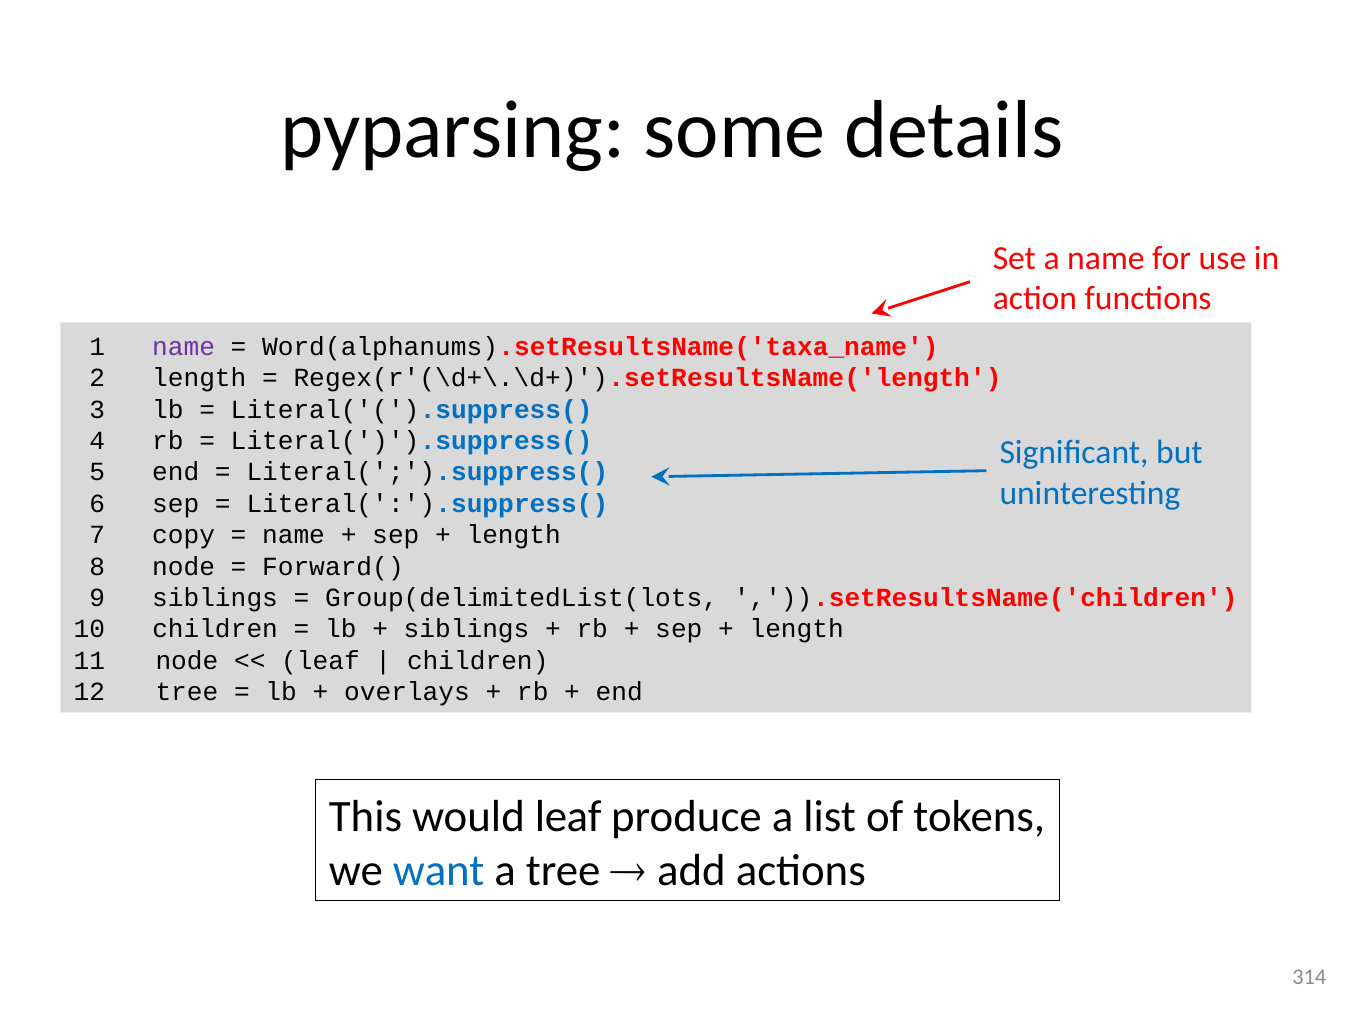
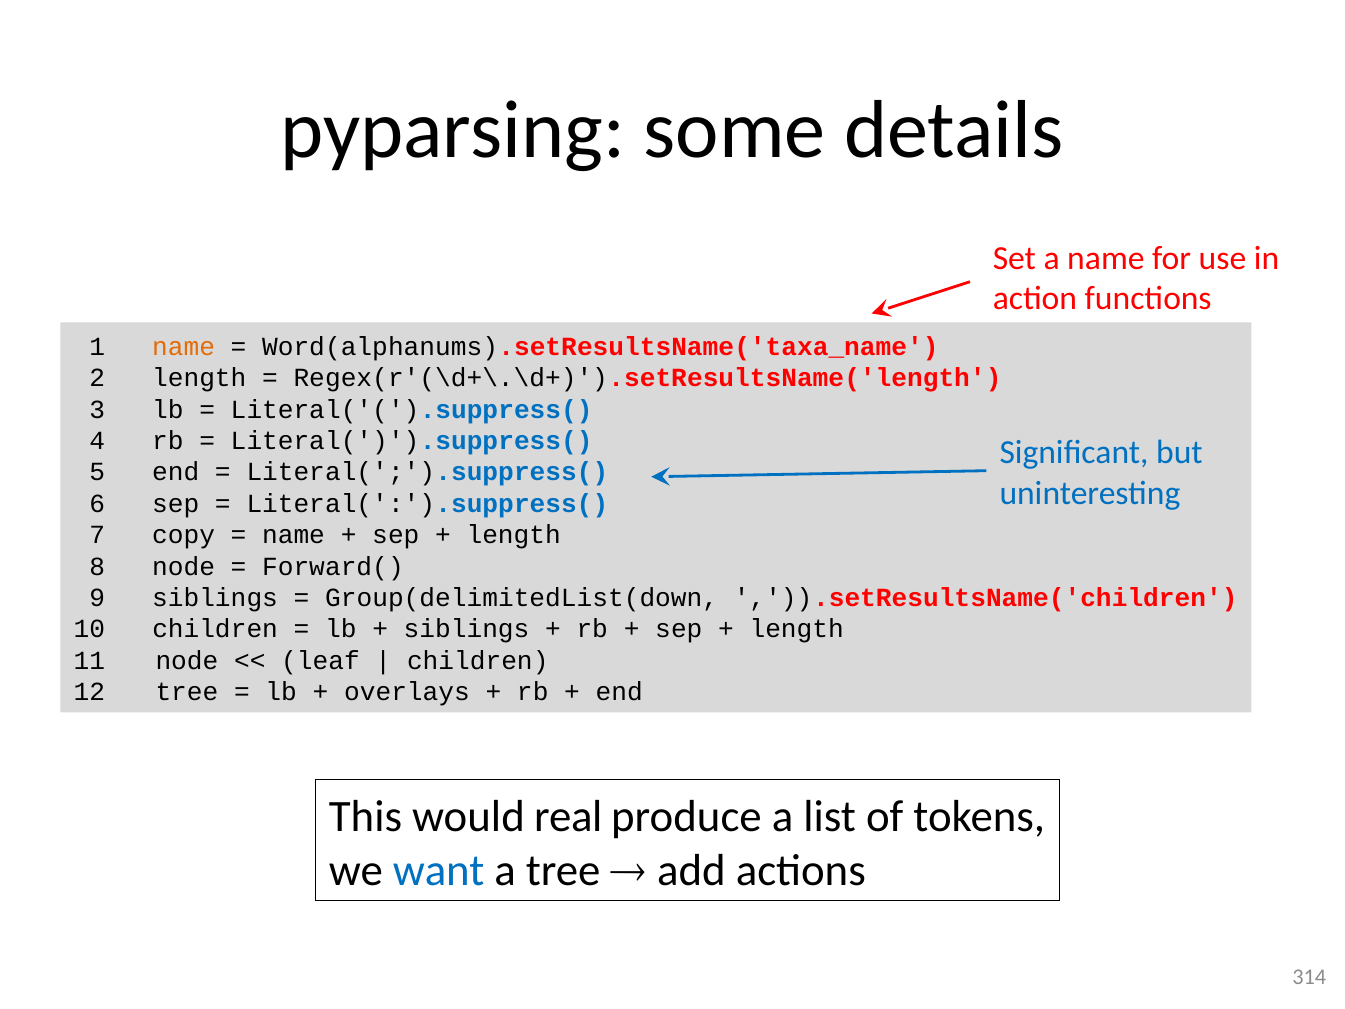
name colour: purple -> orange (183, 346)
Group(delimitedList(lots: Group(delimitedList(lots -> Group(delimitedList(down (522, 598)
would leaf: leaf -> real (568, 816)
